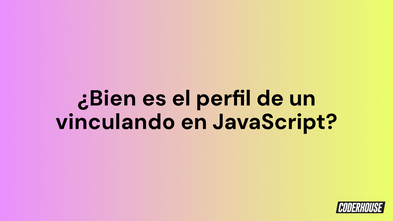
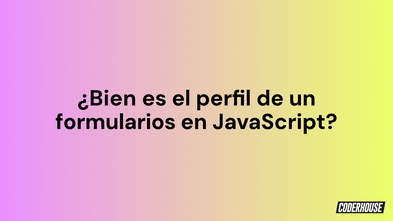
vinculando: vinculando -> formularios (116, 122)
